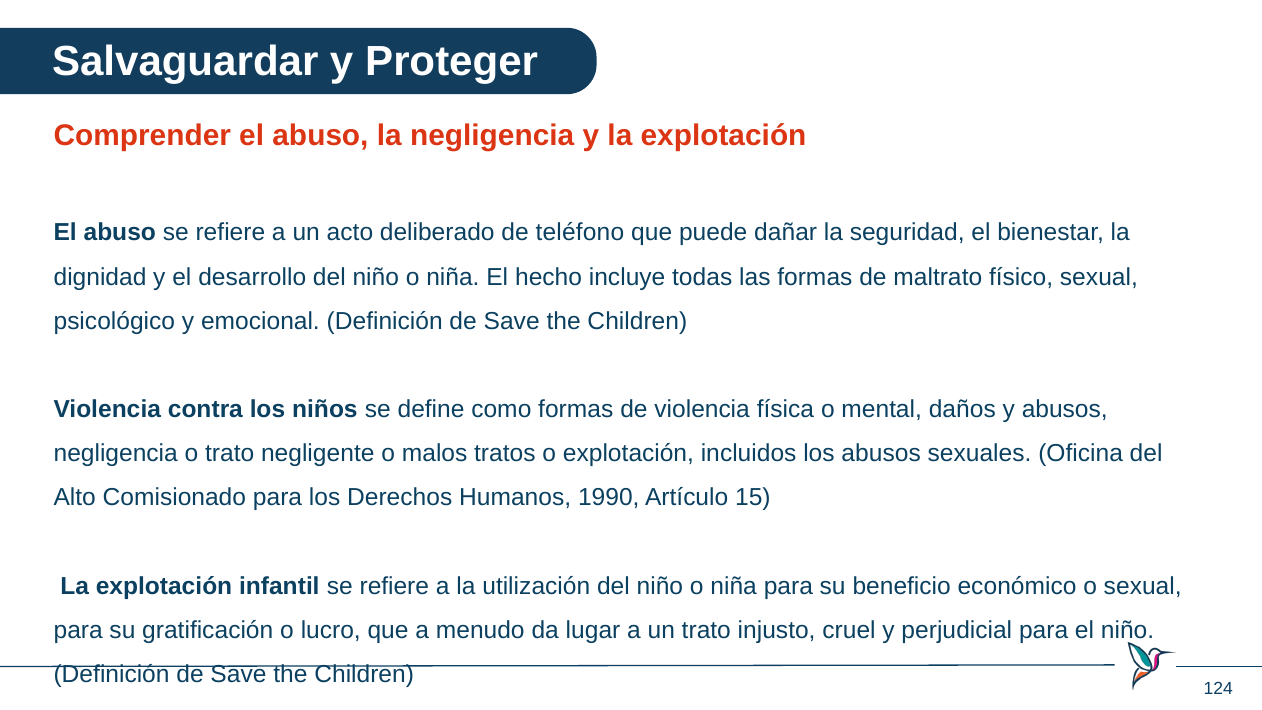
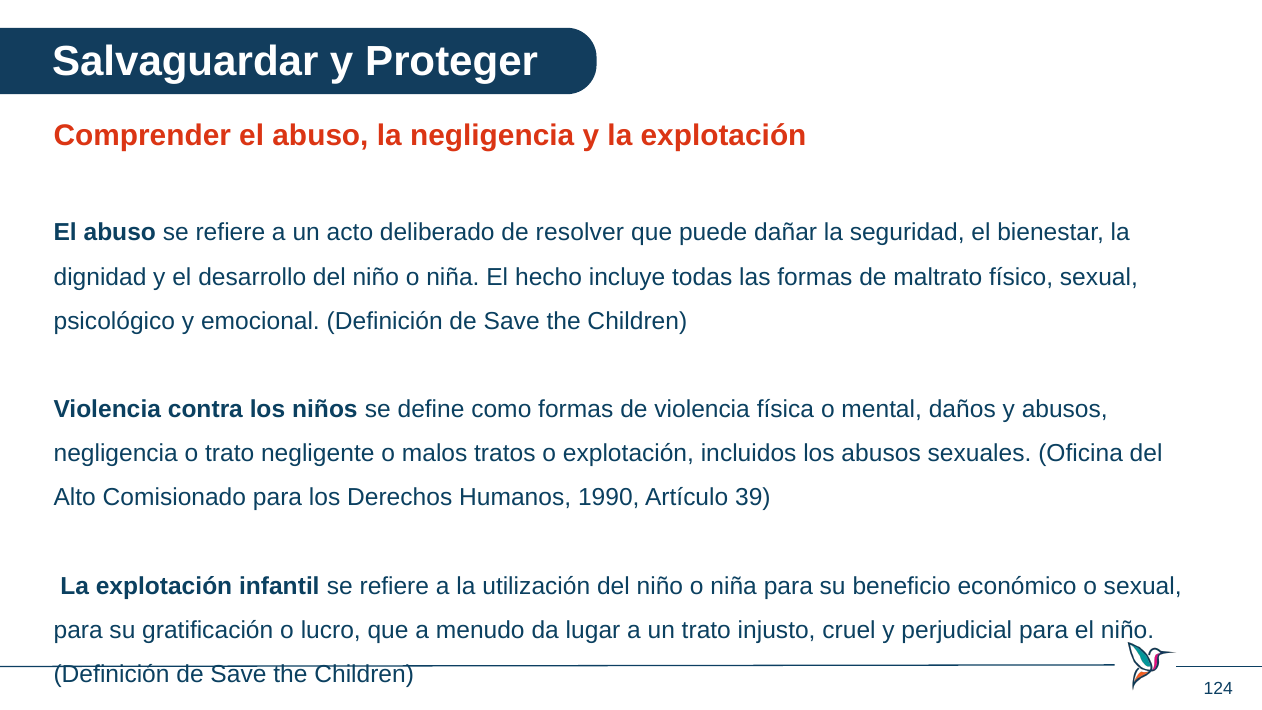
teléfono: teléfono -> resolver (580, 233)
15: 15 -> 39 (753, 498)
